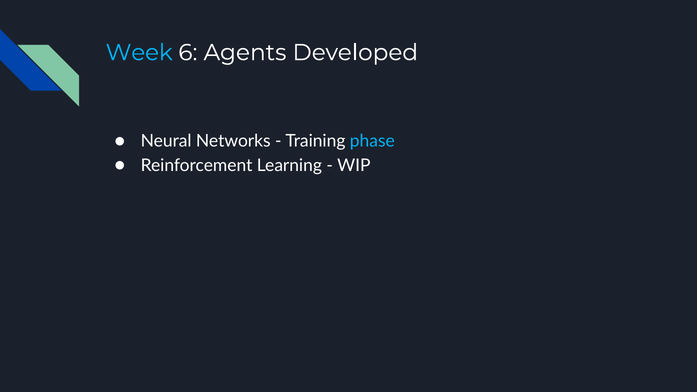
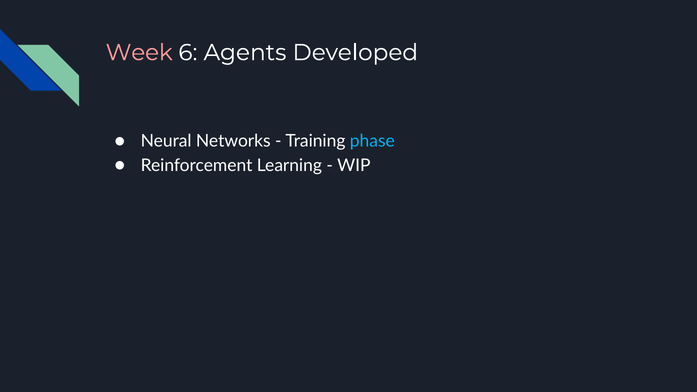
Week colour: light blue -> pink (139, 53)
